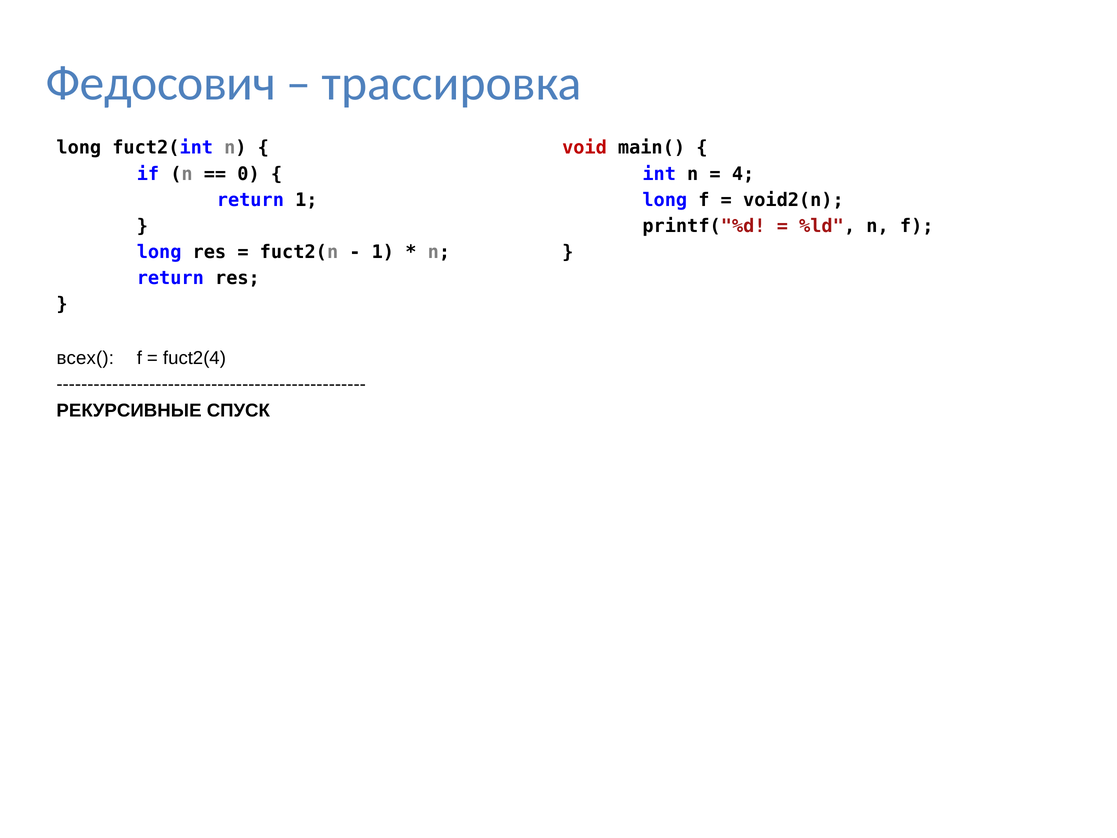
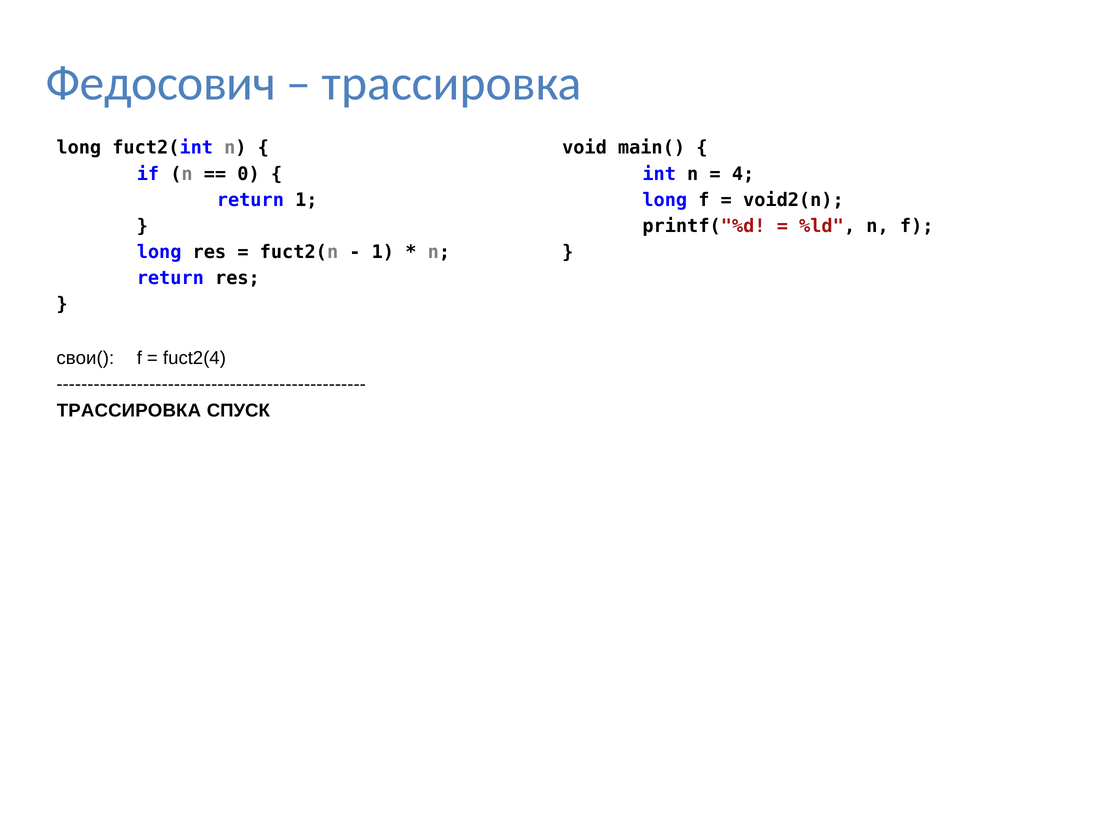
void colour: red -> black (585, 148)
всех(: всех( -> свои( (85, 358)
РЕКУРСИВНЫЕ: РЕКУРСИВНЫЕ -> ТРАССИРОВКА (129, 410)
